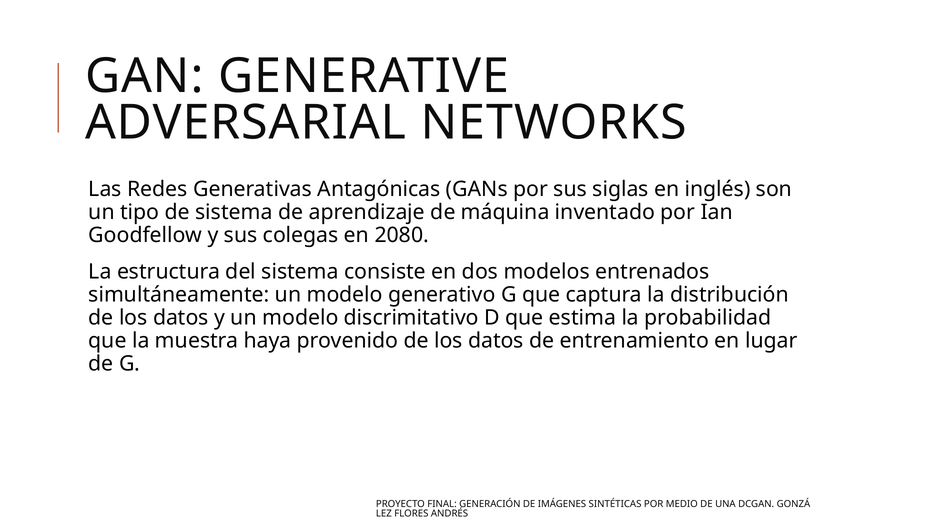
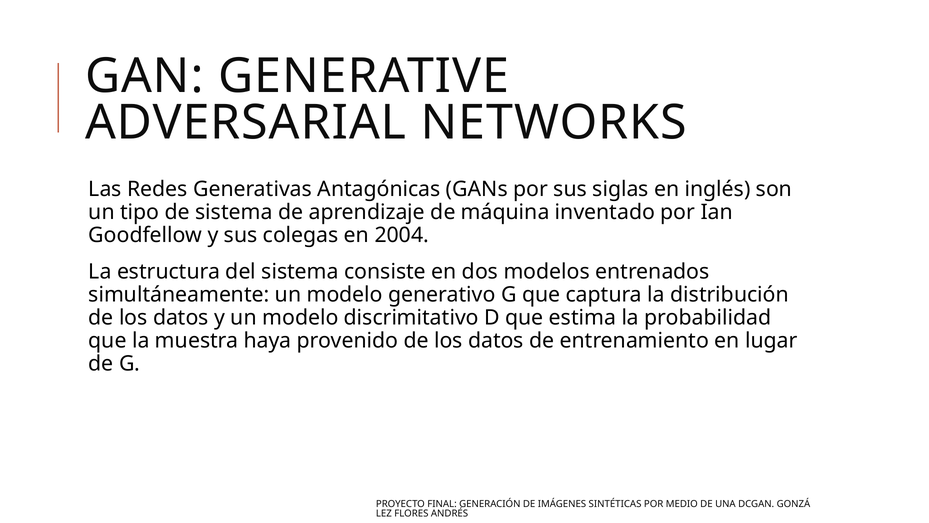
2080: 2080 -> 2004 (402, 235)
